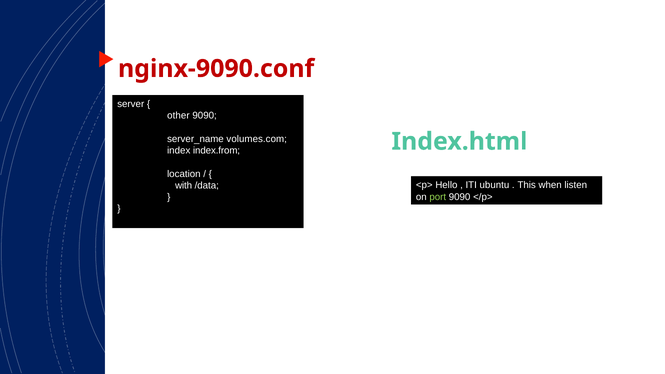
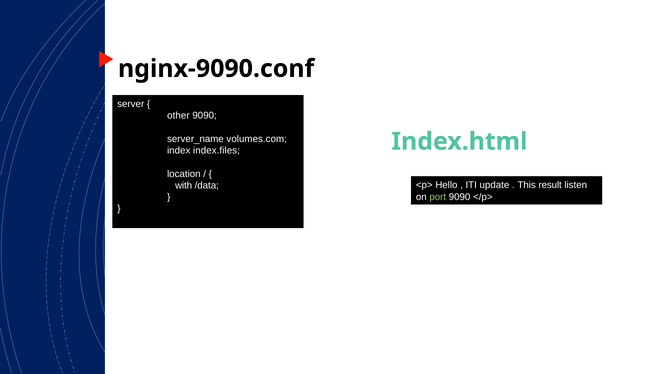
nginx-9090.conf colour: red -> black (216, 69)
index.from: index.from -> index.files (216, 151)
ubuntu: ubuntu -> update (494, 185)
when: when -> result (550, 185)
